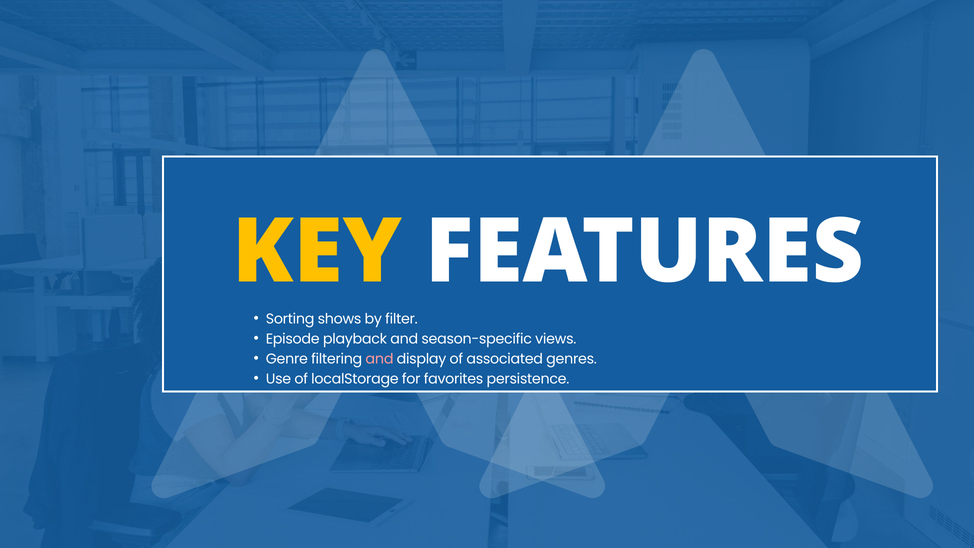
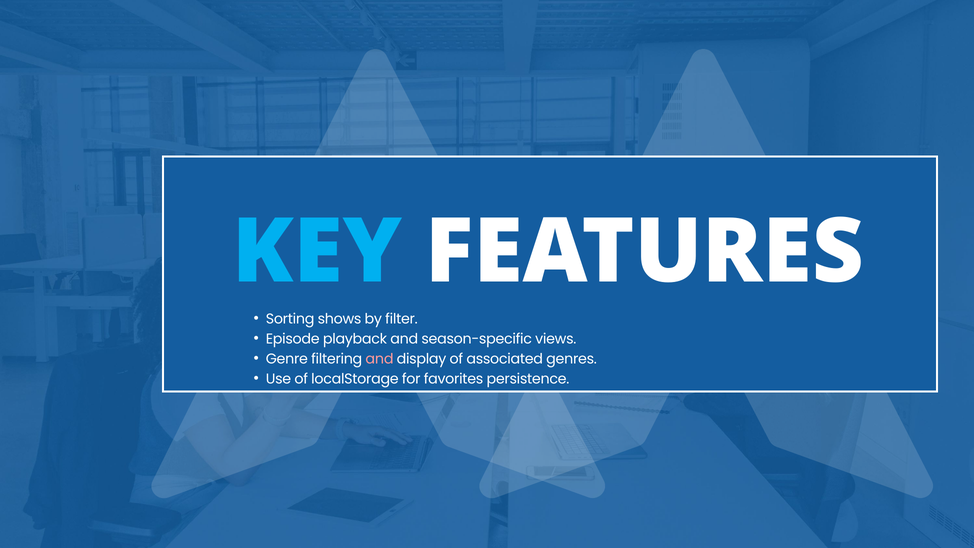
KEY colour: yellow -> light blue (317, 252)
